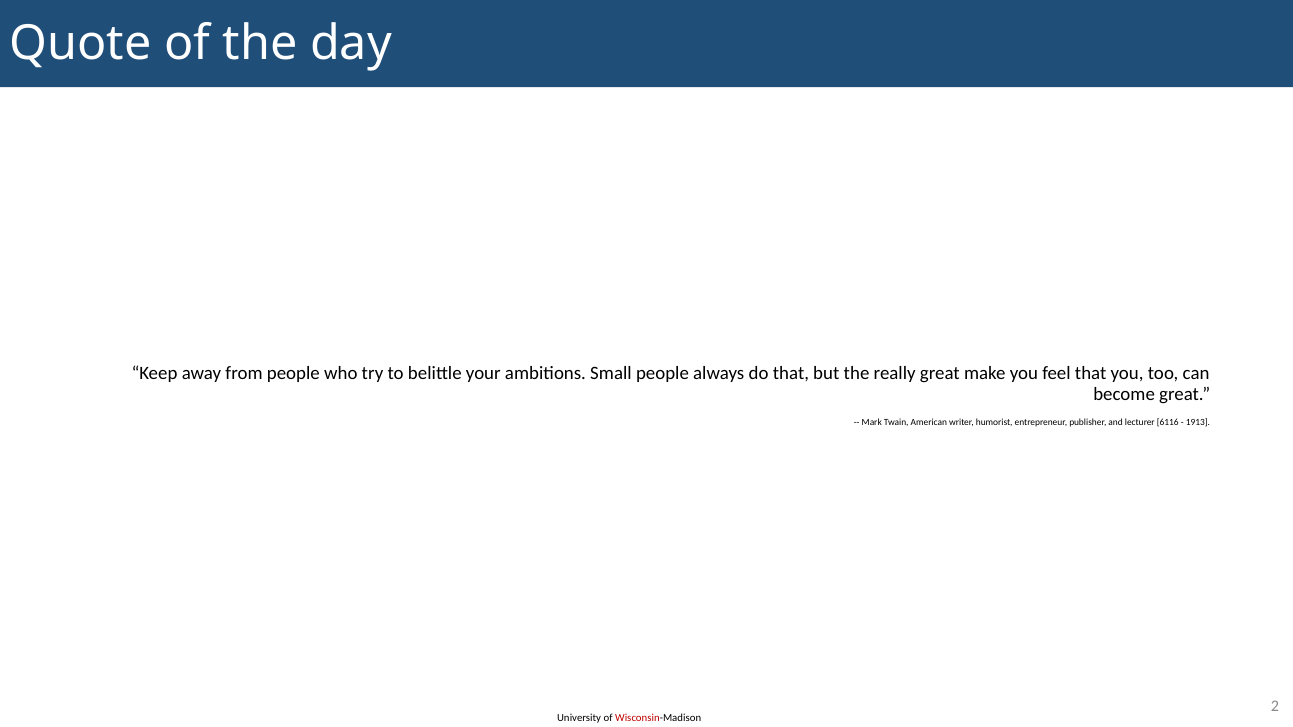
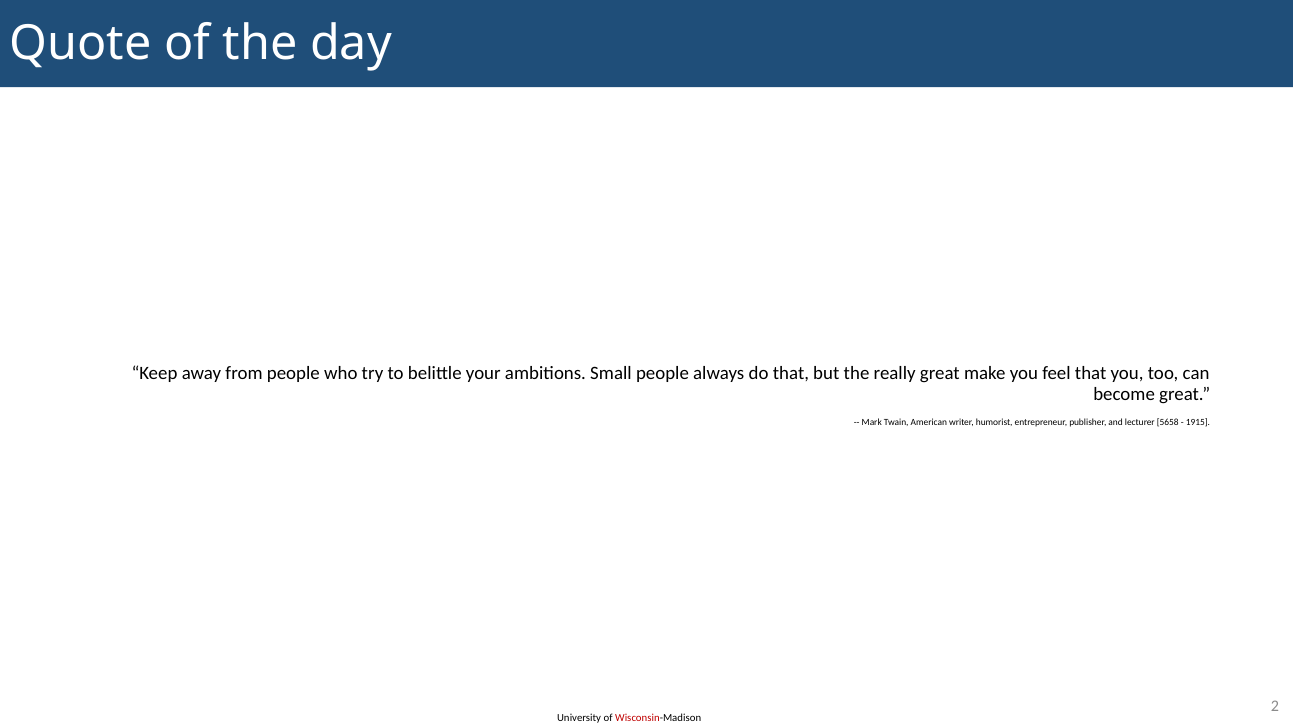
6116: 6116 -> 5658 (1168, 423)
1913: 1913 -> 1915 (1198, 423)
